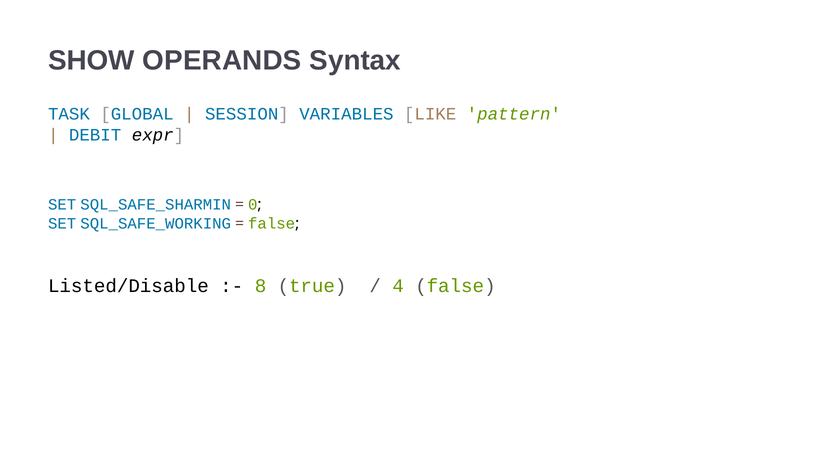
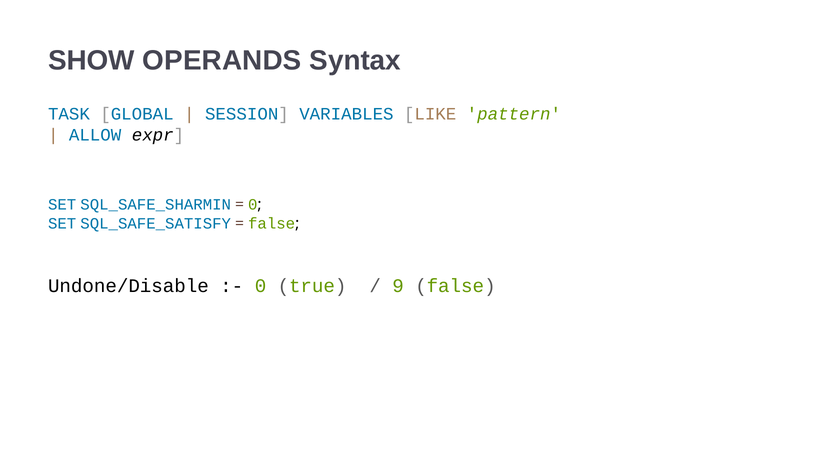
DEBIT: DEBIT -> ALLOW (95, 135)
SQL_SAFE_WORKING: SQL_SAFE_WORKING -> SQL_SAFE_SATISFY (156, 223)
Listed/Disable: Listed/Disable -> Undone/Disable (128, 286)
8: 8 -> 0 (261, 286)
4: 4 -> 9 (398, 286)
